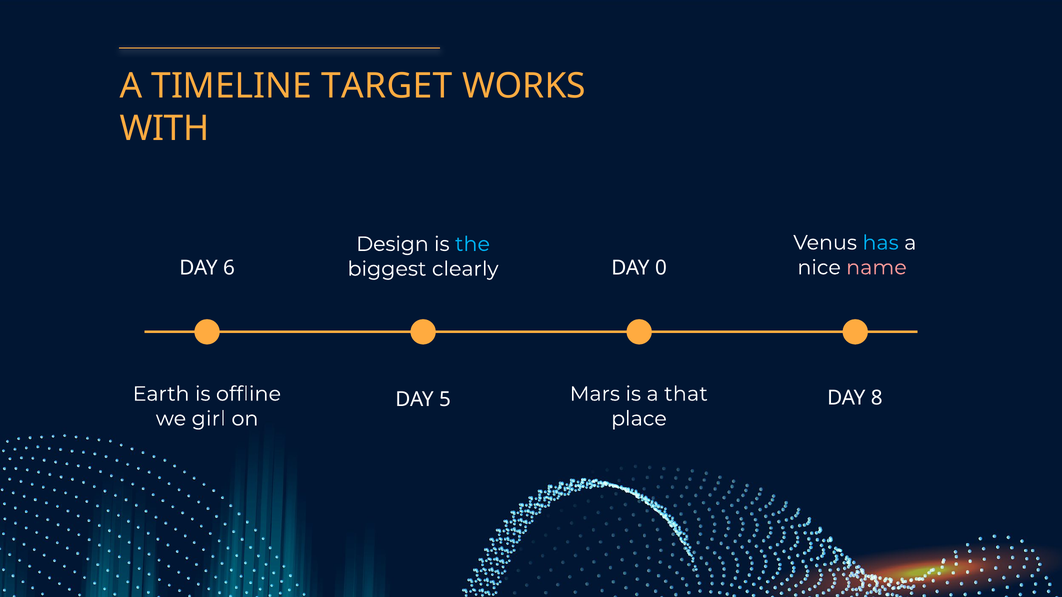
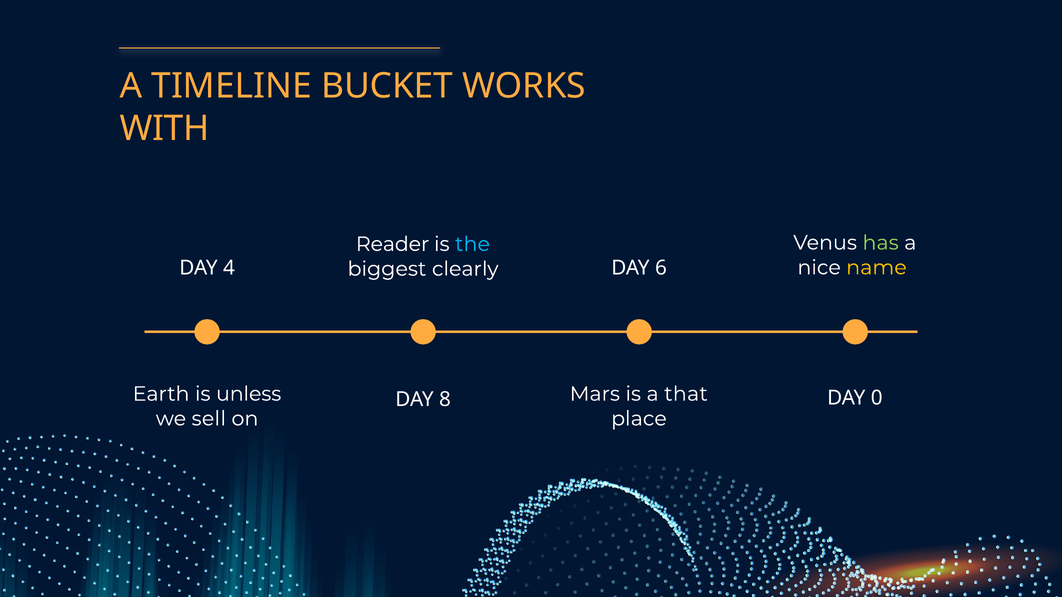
TARGET: TARGET -> BUCKET (387, 86)
has colour: light blue -> light green (881, 243)
Design: Design -> Reader (392, 244)
6: 6 -> 4 (229, 268)
0: 0 -> 6 (661, 268)
name colour: pink -> yellow (876, 268)
offline: offline -> unless (249, 394)
8: 8 -> 0 (877, 398)
5: 5 -> 8 (445, 400)
girl: girl -> sell (209, 419)
